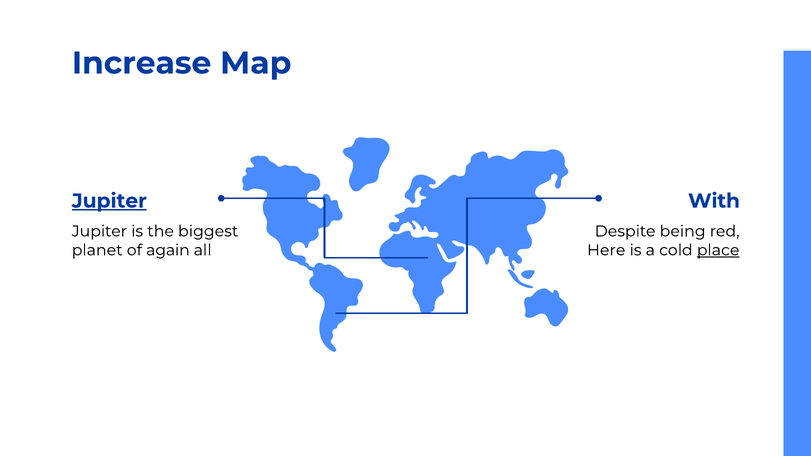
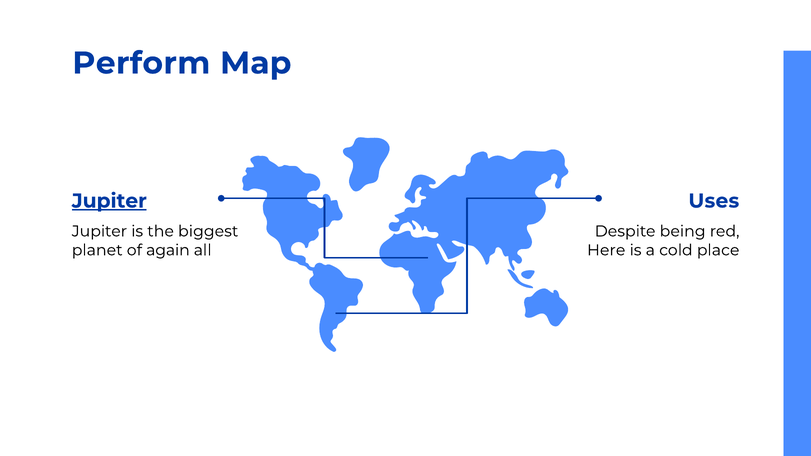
Increase: Increase -> Perform (141, 63)
With: With -> Uses (714, 201)
place underline: present -> none (718, 250)
